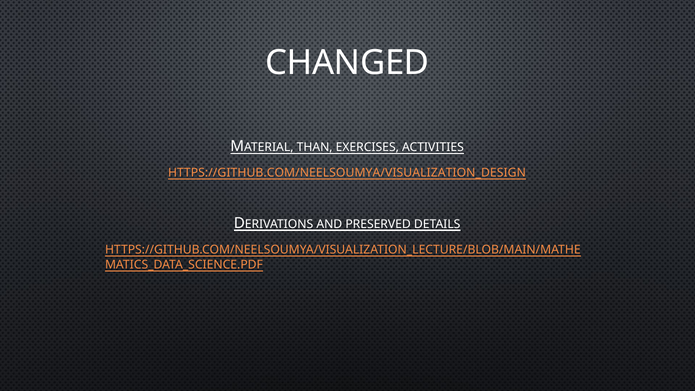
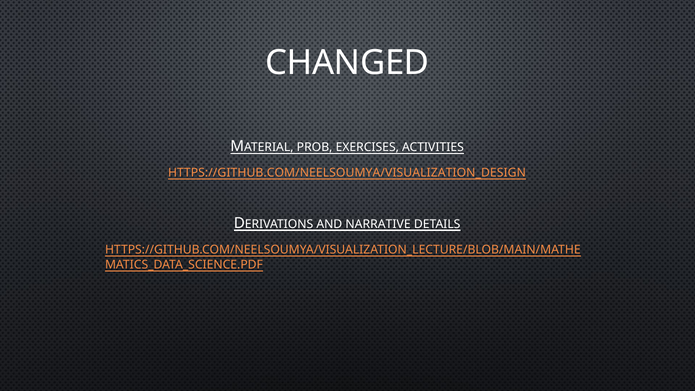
THAN: THAN -> PROB (315, 147)
PRESERVED: PRESERVED -> NARRATIVE (378, 224)
